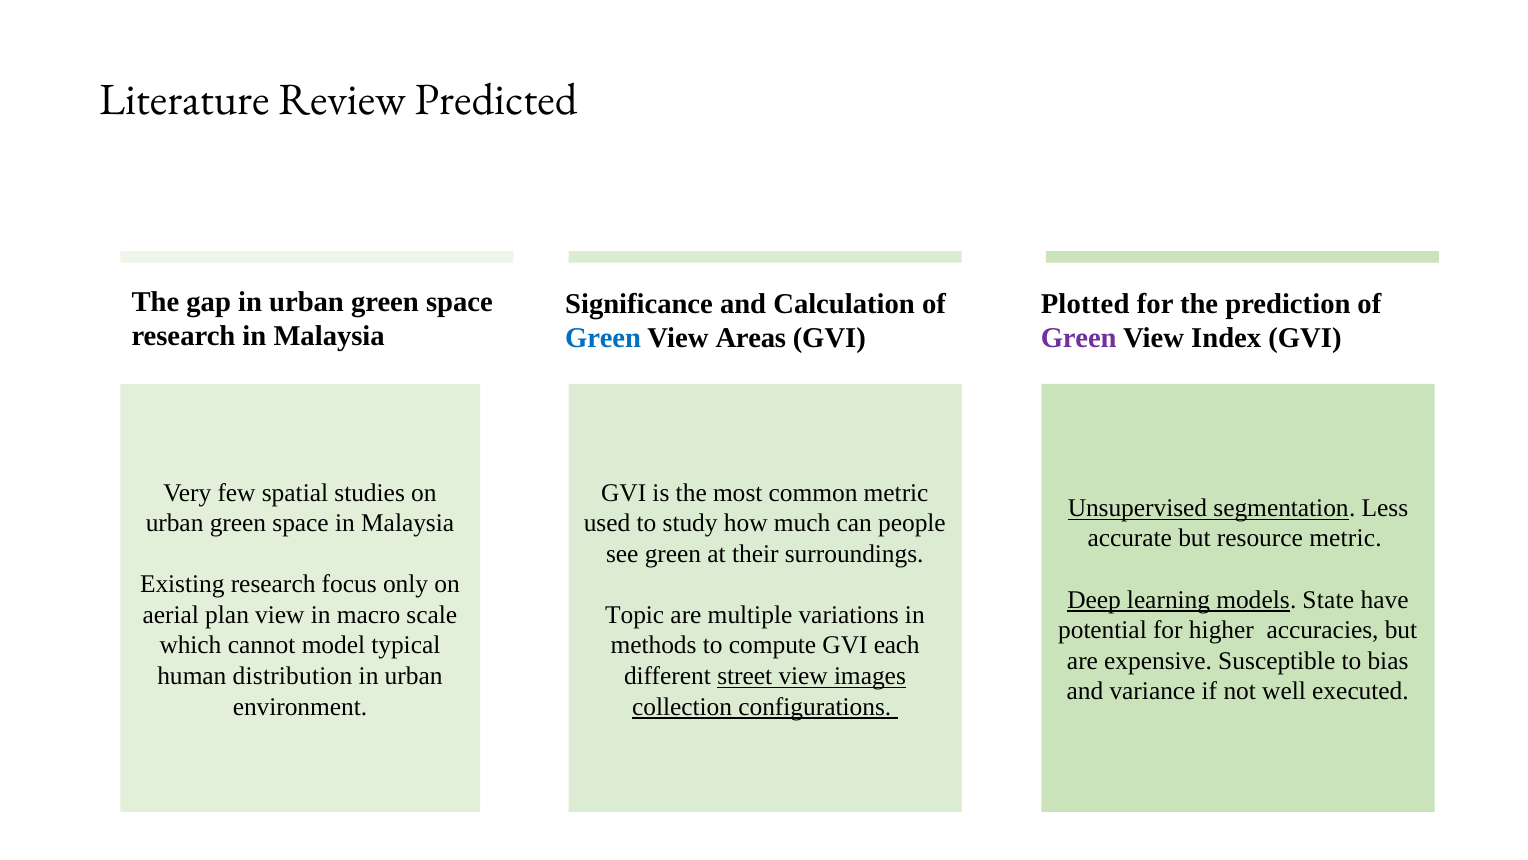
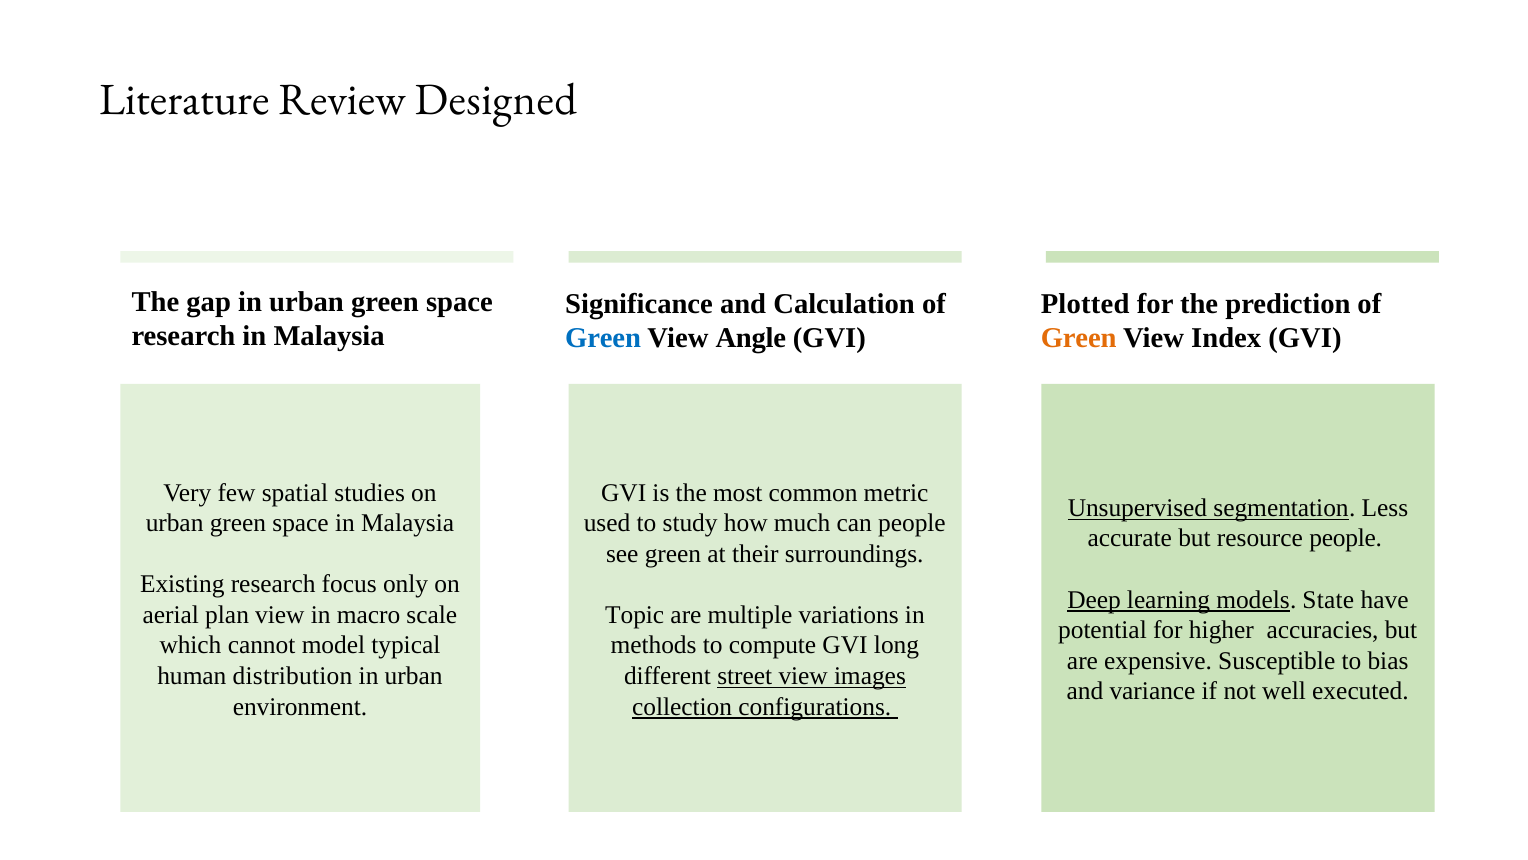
Predicted: Predicted -> Designed (496, 100)
Areas: Areas -> Angle (751, 338)
Green colour: purple -> orange (1079, 338)
resource metric: metric -> people (1346, 538)
each: each -> long (897, 645)
